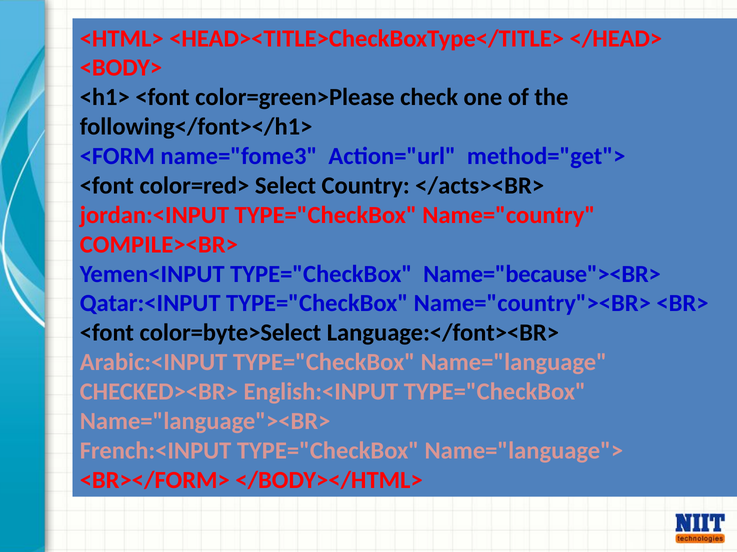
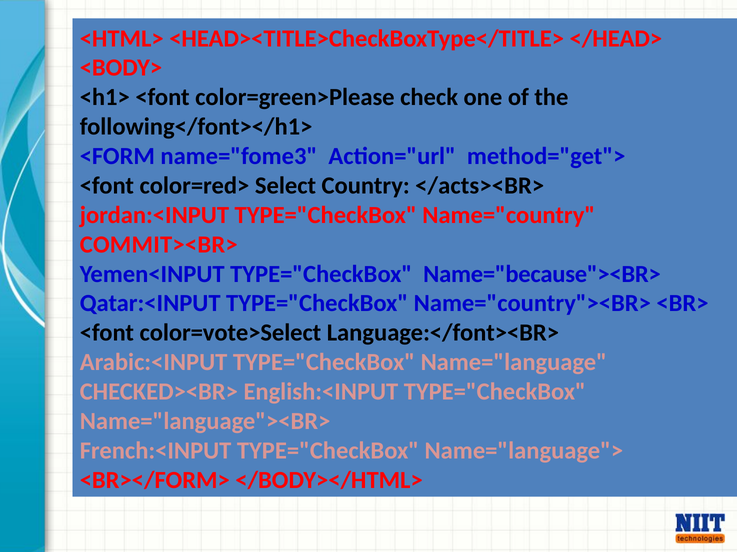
COMPILE><BR>: COMPILE><BR> -> COMMIT><BR> (159, 245)
color=byte>Select: color=byte>Select -> color=vote>Select (230, 333)
